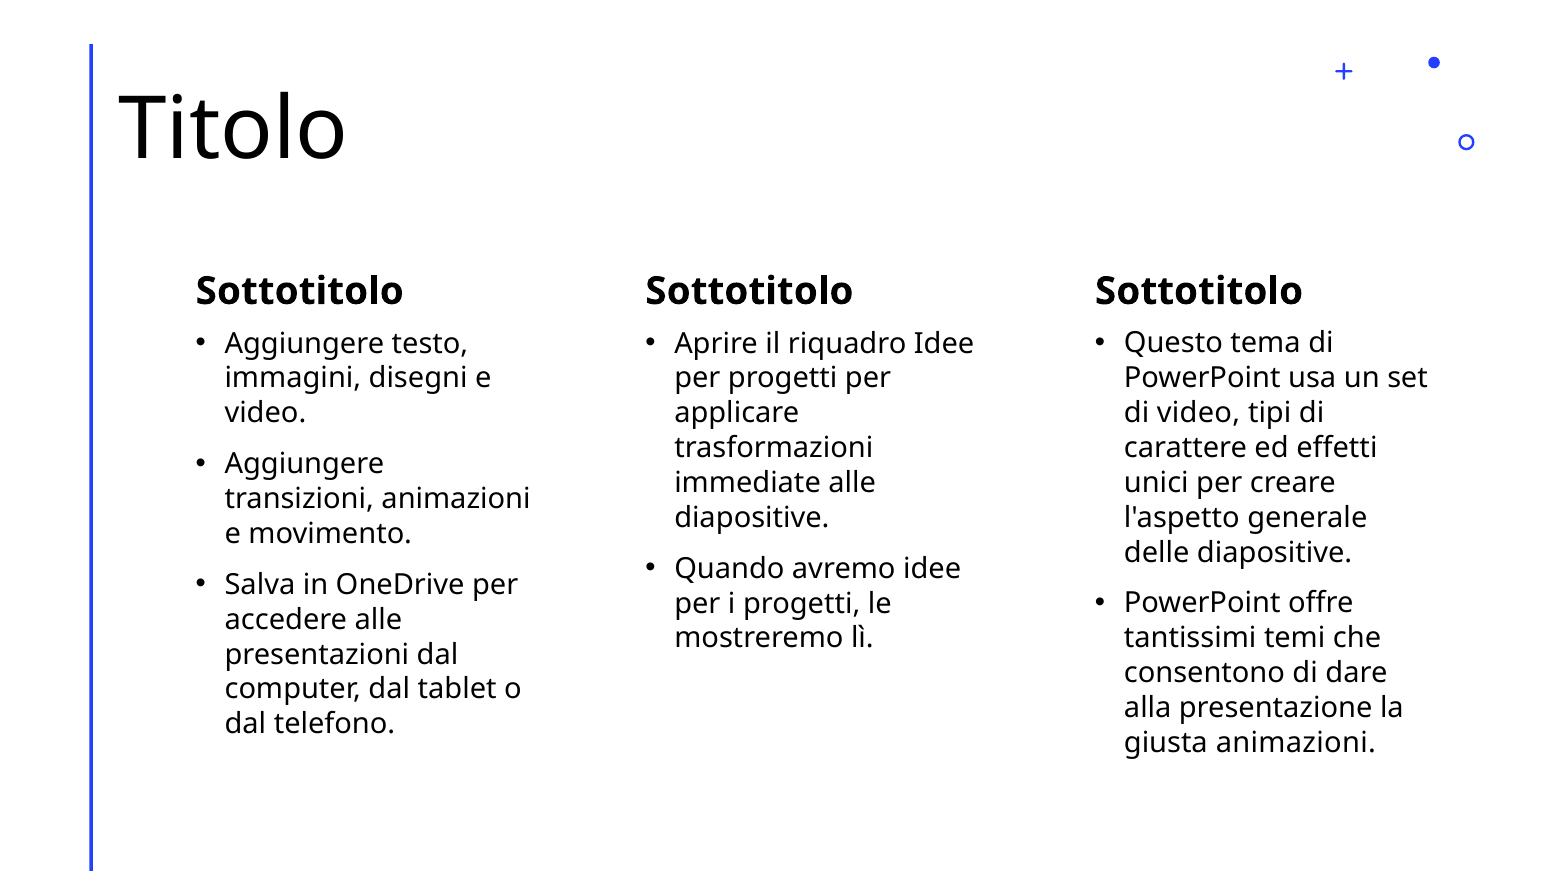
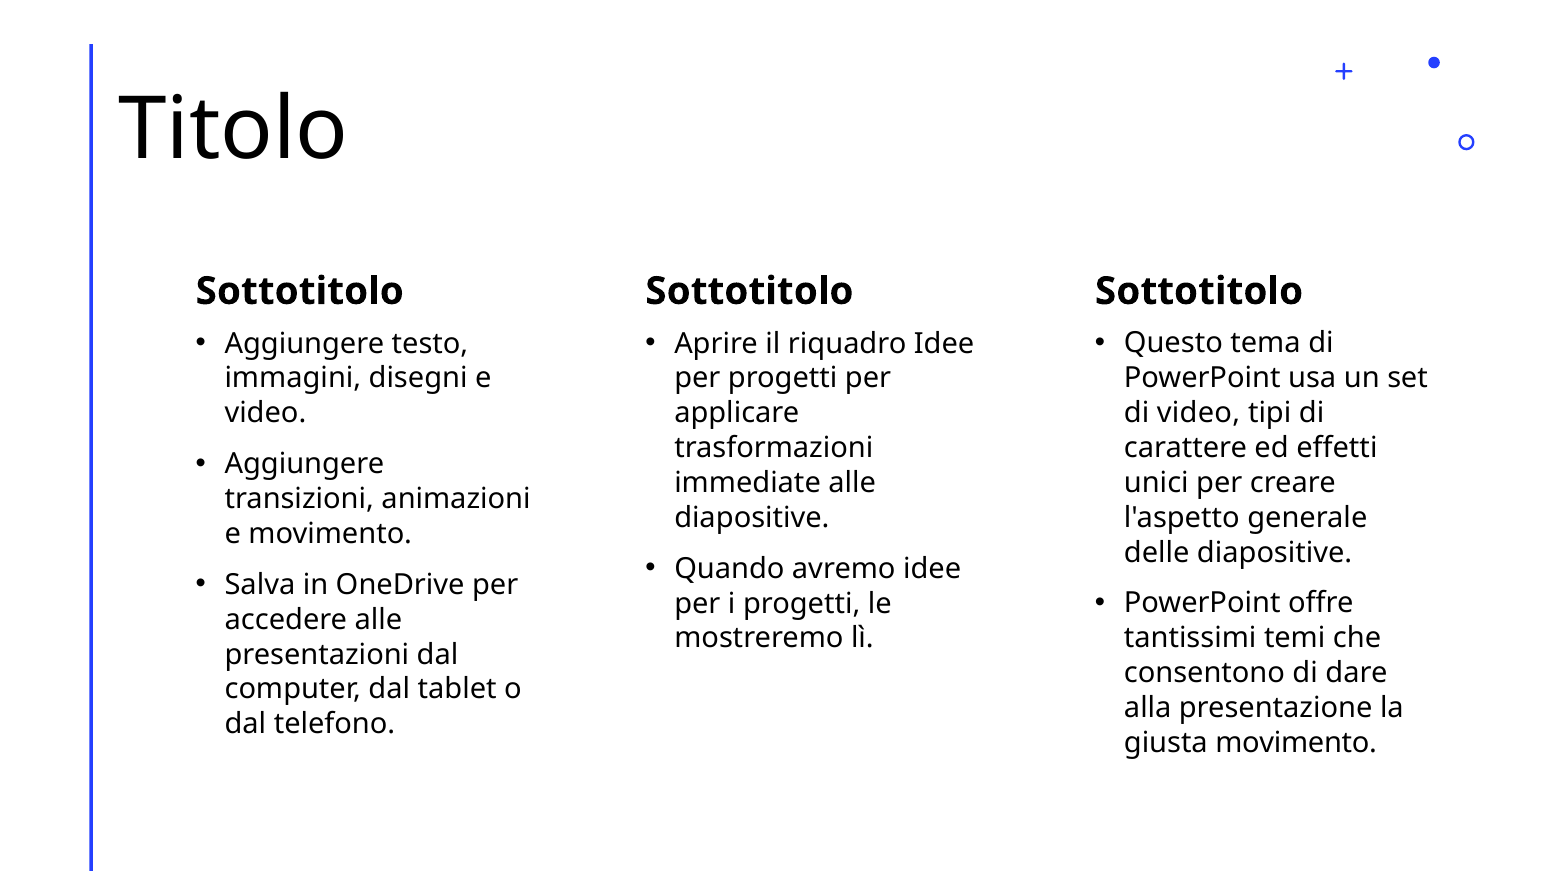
giusta animazioni: animazioni -> movimento (1296, 743)
